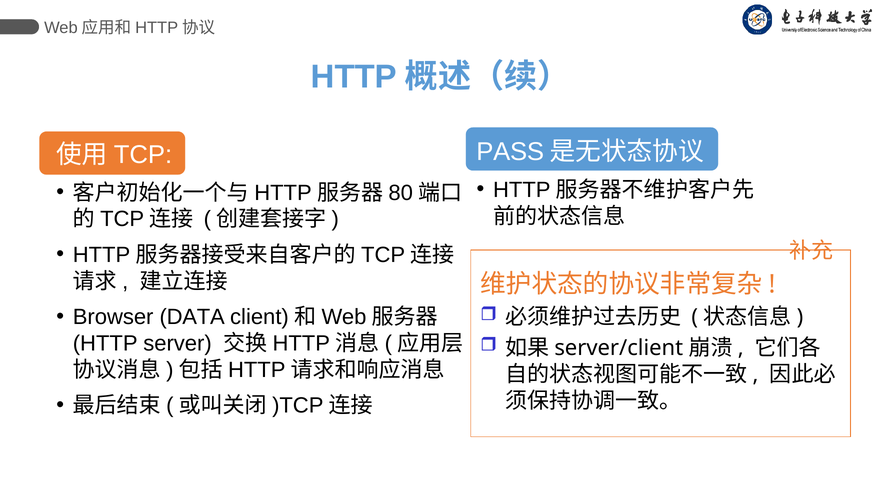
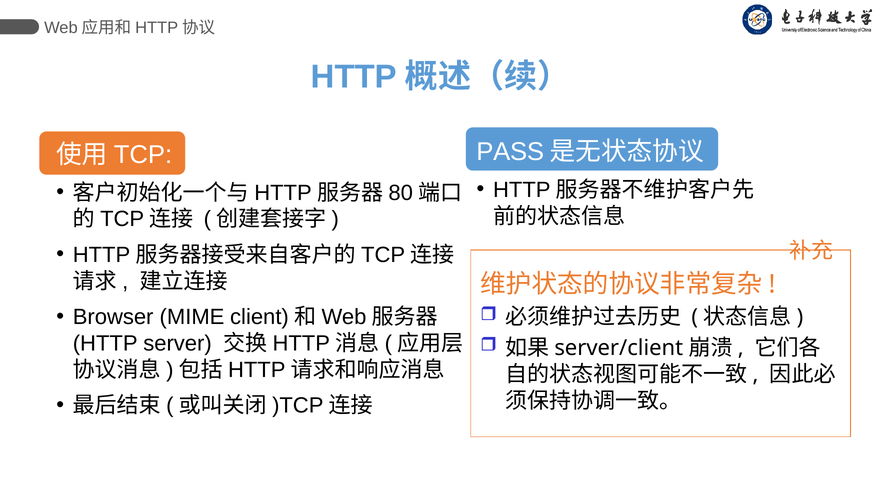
DATA: DATA -> MIME (192, 317)
